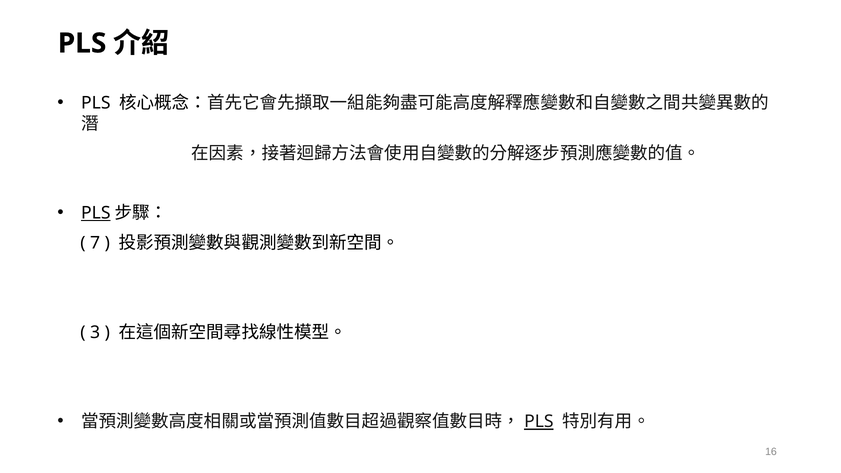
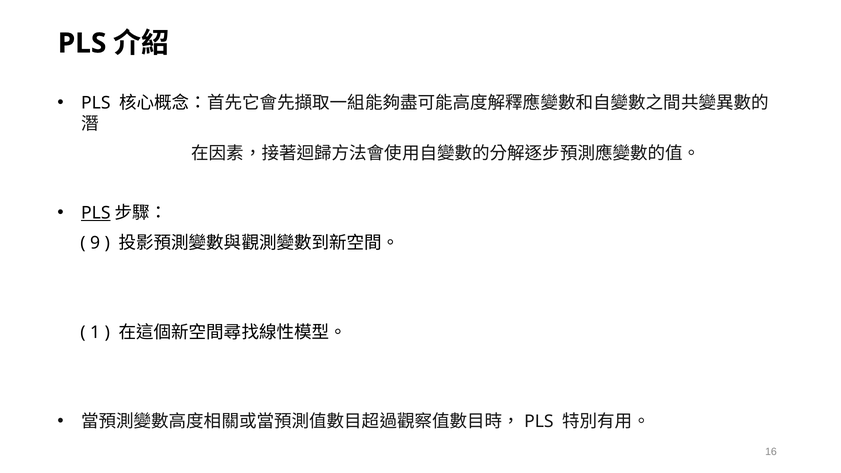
7: 7 -> 9 (95, 243)
3: 3 -> 1 (95, 332)
PLS underline: present -> none (539, 422)
